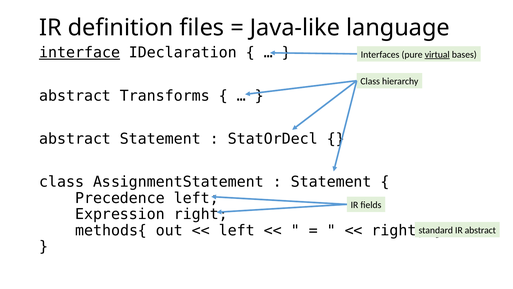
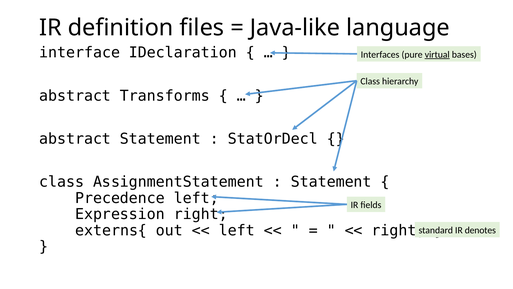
interface underline: present -> none (80, 53)
methods{: methods{ -> externs{ (111, 230)
IR abstract: abstract -> denotes (480, 230)
